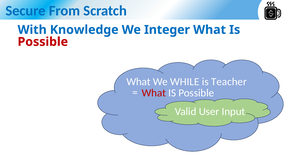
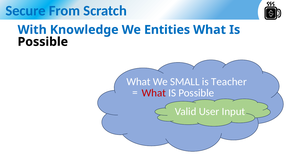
Integer: Integer -> Entities (167, 30)
Possible colour: red -> black (43, 42)
WHILE: WHILE -> SMALL (185, 82)
